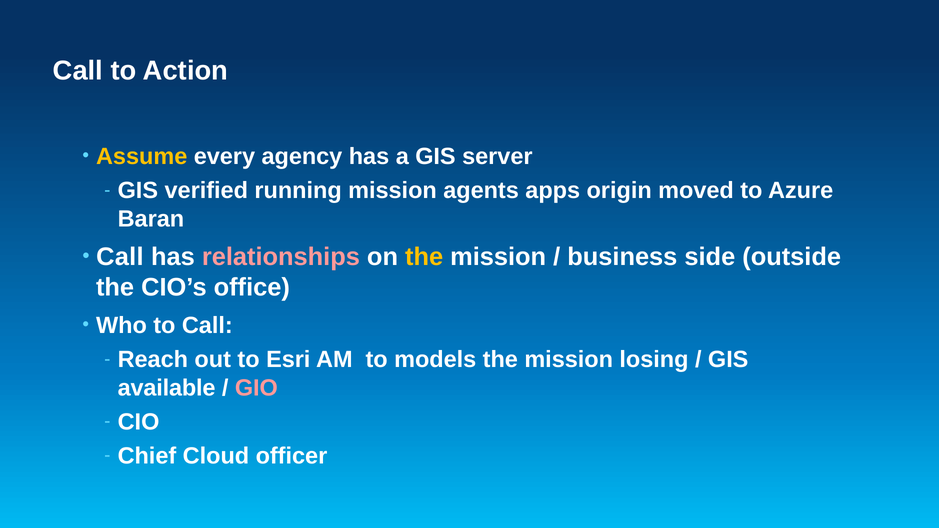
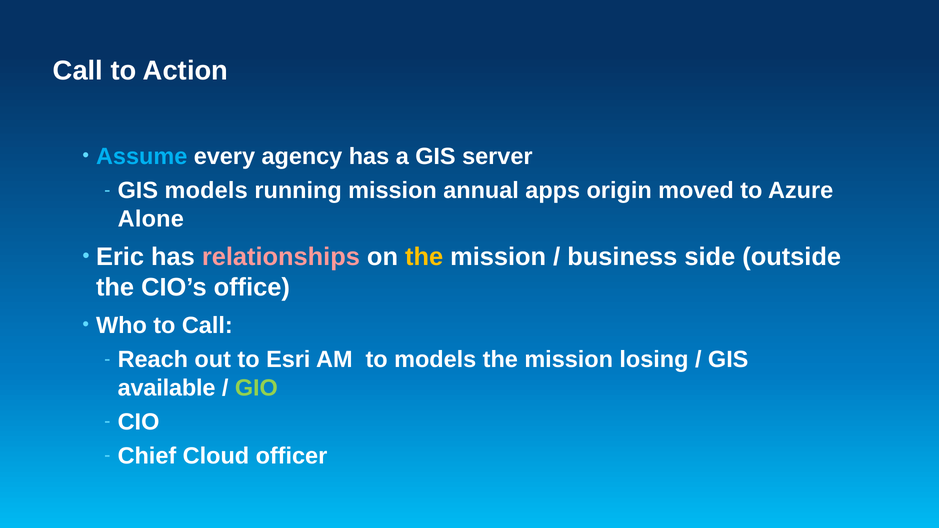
Assume colour: yellow -> light blue (142, 157)
GIS verified: verified -> models (206, 191)
agents: agents -> annual (481, 191)
Baran: Baran -> Alone (151, 219)
Call: Call -> Eric (120, 257)
GIO colour: pink -> light green (256, 388)
